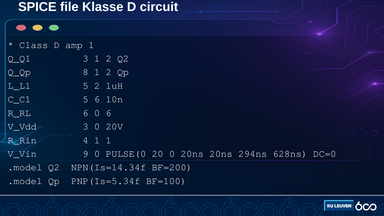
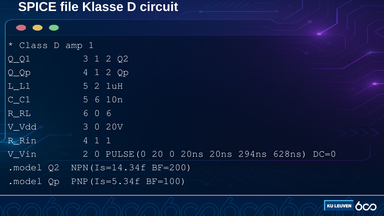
Q_Qp 8: 8 -> 4 (86, 72)
V_Vin 9: 9 -> 2 (86, 154)
